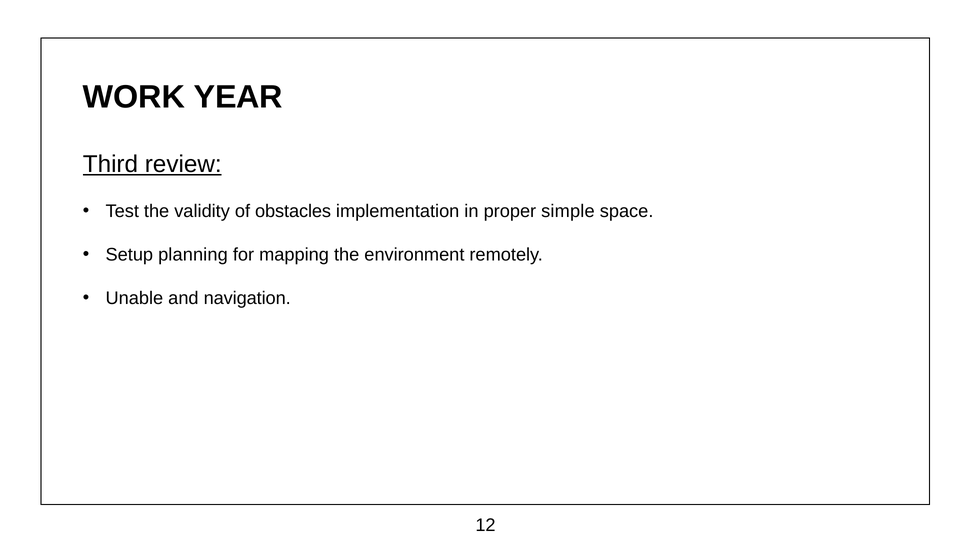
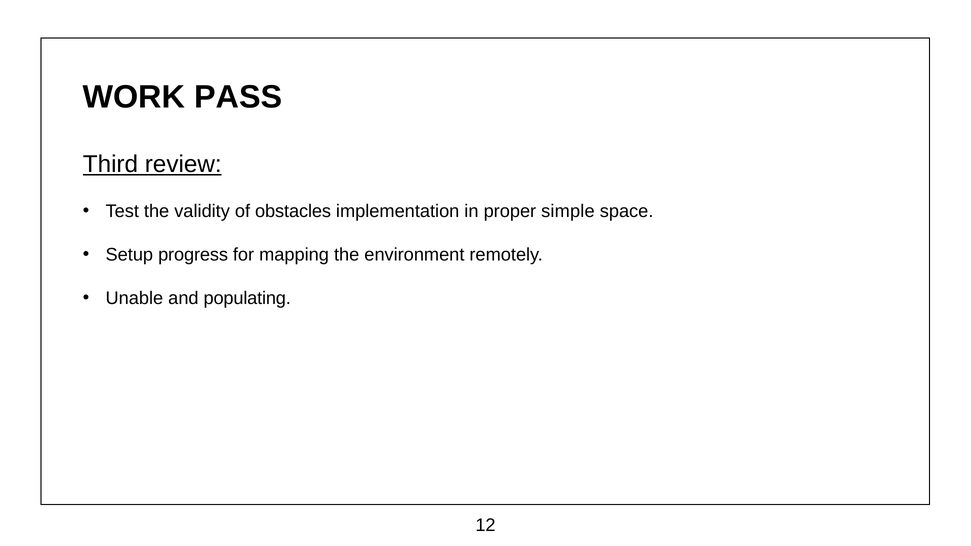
YEAR: YEAR -> PASS (238, 97)
planning: planning -> progress (193, 255)
navigation: navigation -> populating (247, 299)
